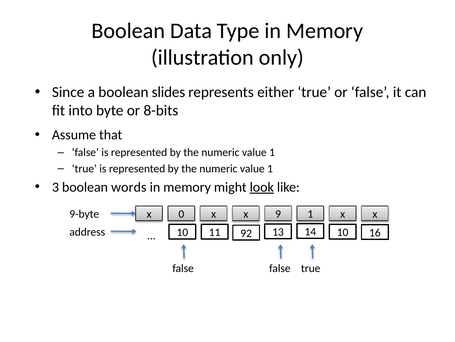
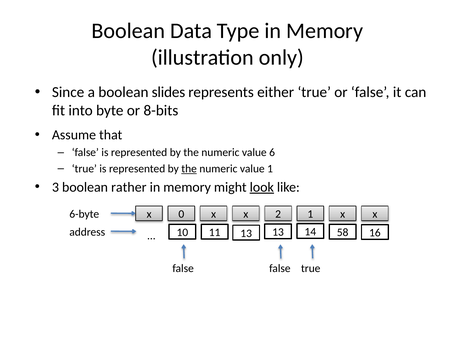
1: 1 -> 6 (272, 152)
the underline: none -> present (189, 168)
words: words -> rather (129, 187)
9-byte: 9-byte -> 6-byte (84, 214)
9: 9 -> 2 (278, 214)
10: 10 -> 58 (343, 232)
11 92: 92 -> 13 (246, 233)
